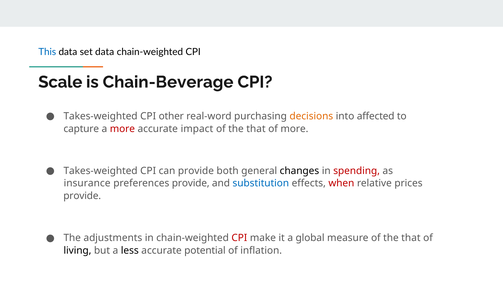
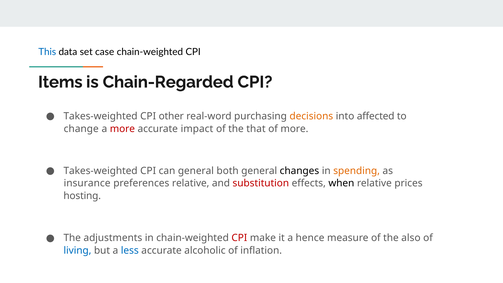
set data: data -> case (105, 52)
Scale: Scale -> Items (60, 82)
Chain-Beverage: Chain-Beverage -> Chain-Regarded (168, 82)
capture: capture -> change (81, 129)
can provide: provide -> general (196, 171)
spending colour: red -> orange (357, 171)
preferences provide: provide -> relative (191, 183)
substitution colour: blue -> red (261, 183)
when colour: red -> black (341, 183)
provide: provide -> hosting (82, 196)
global: global -> hence (310, 238)
measure of the that: that -> also (411, 238)
living colour: black -> blue (77, 251)
less colour: black -> blue (130, 251)
potential: potential -> alcoholic (205, 251)
